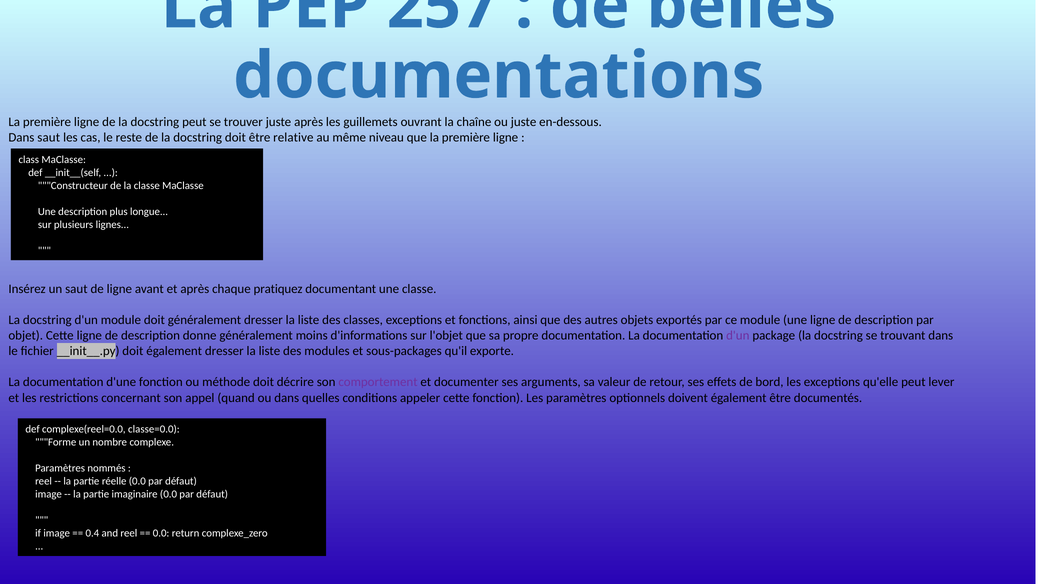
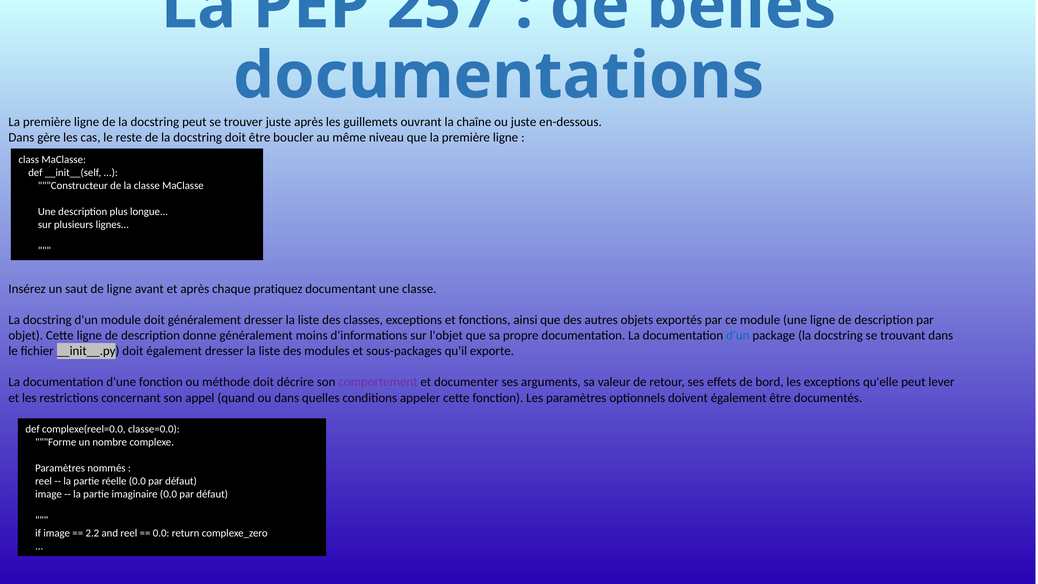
Dans saut: saut -> gère (49, 137)
relative: relative -> boucler (293, 137)
d'un colour: purple -> blue (738, 335)
0.4: 0.4 -> 2.2 (92, 533)
